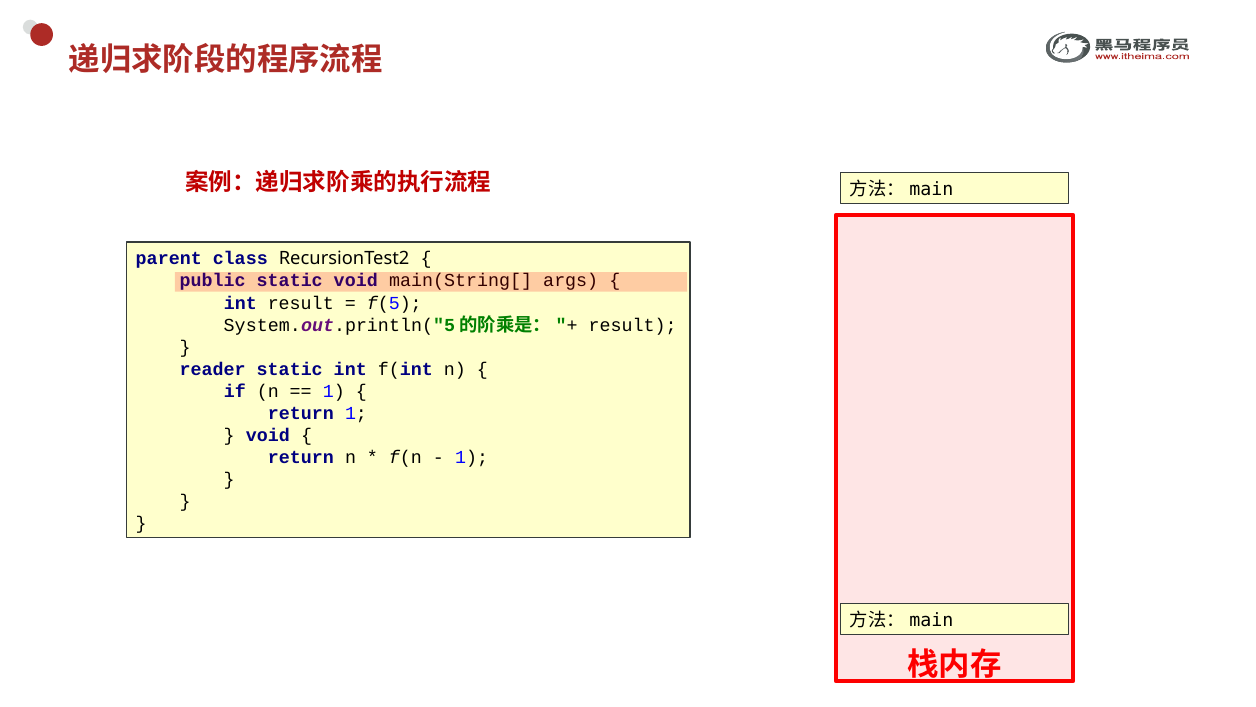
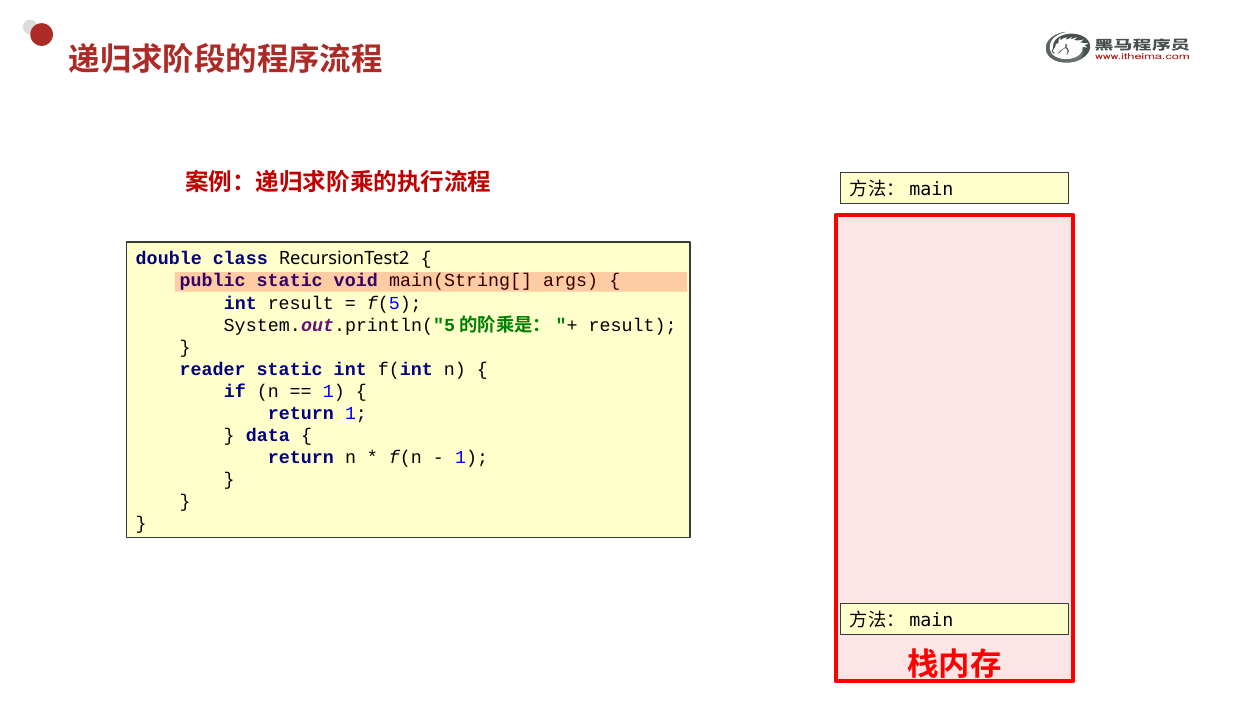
parent: parent -> double (169, 259)
void: void -> data (268, 435)
